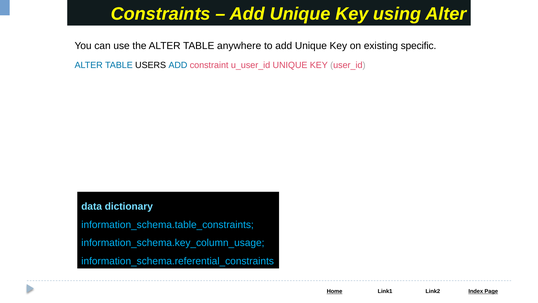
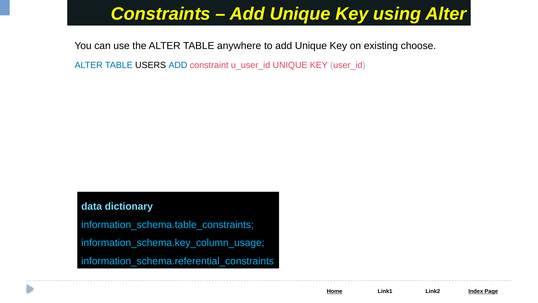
specific: specific -> choose (418, 46)
